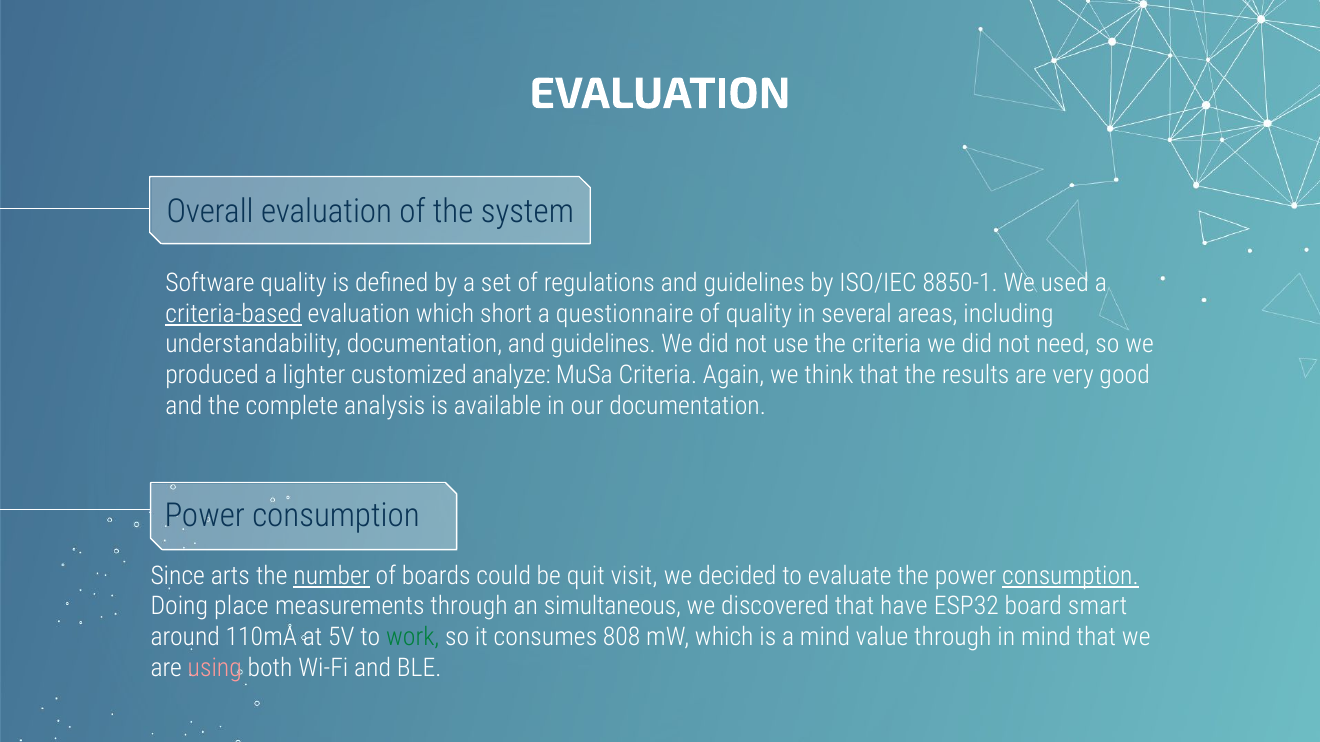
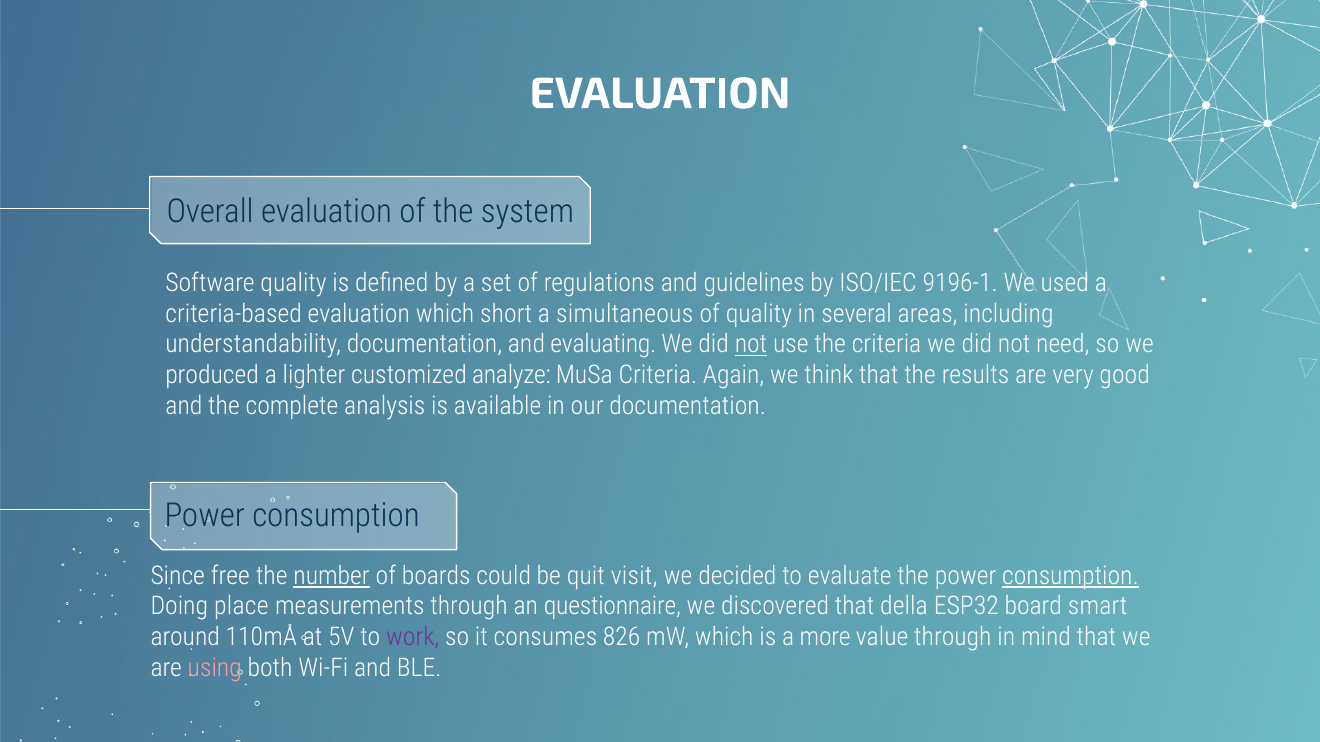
8850-1: 8850-1 -> 9196-1 (960, 283)
criteria-based underline: present -> none (234, 314)
questionnaire: questionnaire -> simultaneous (625, 314)
documentation and guidelines: guidelines -> evaluating (603, 345)
not underline: none -> present (751, 345)
arts: arts -> free (230, 576)
simultaneous: simultaneous -> questionnaire (612, 607)
have: have -> della (904, 607)
work colour: green -> purple (413, 638)
808: 808 -> 826 (622, 638)
a mind: mind -> more (825, 638)
